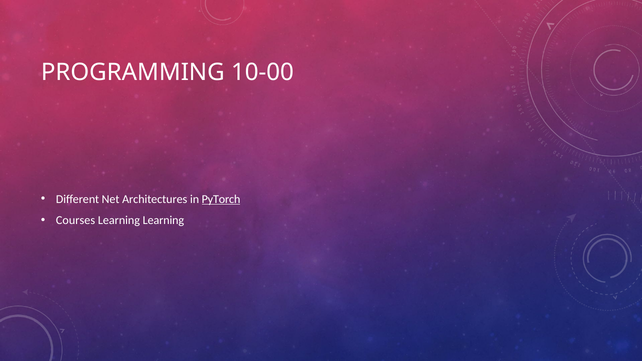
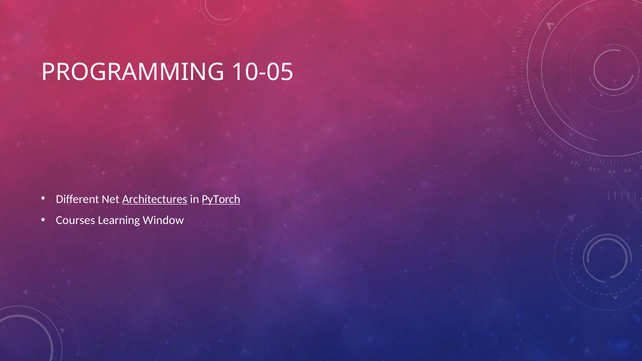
10-00: 10-00 -> 10-05 (262, 72)
Architectures underline: none -> present (155, 199)
Learning Learning: Learning -> Window (163, 220)
